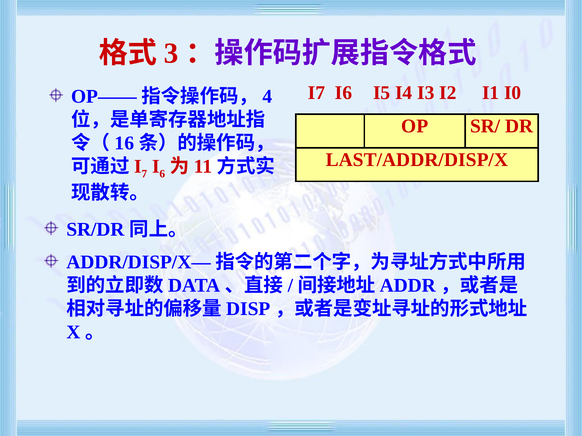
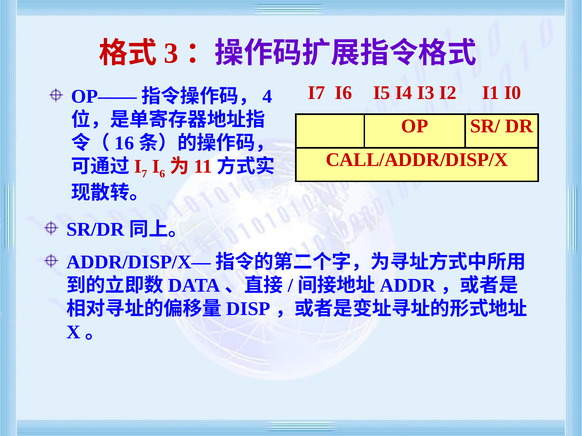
LAST/ADDR/DISP/X: LAST/ADDR/DISP/X -> CALL/ADDR/DISP/X (417, 160)
